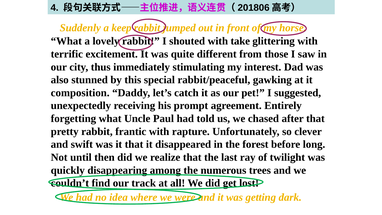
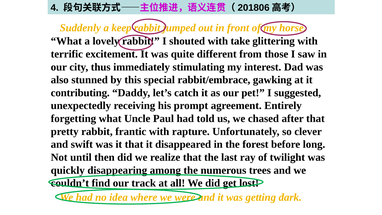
rabbit/peaceful: rabbit/peaceful -> rabbit/embrace (214, 80)
composition: composition -> contributing (80, 93)
